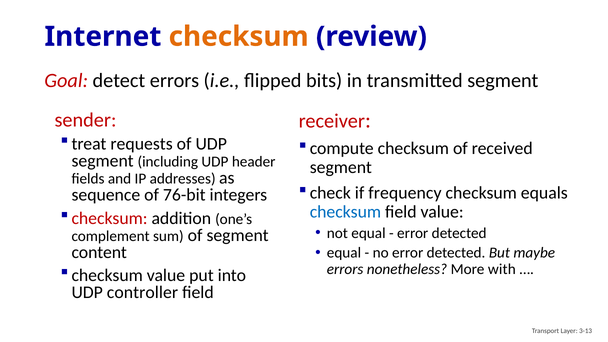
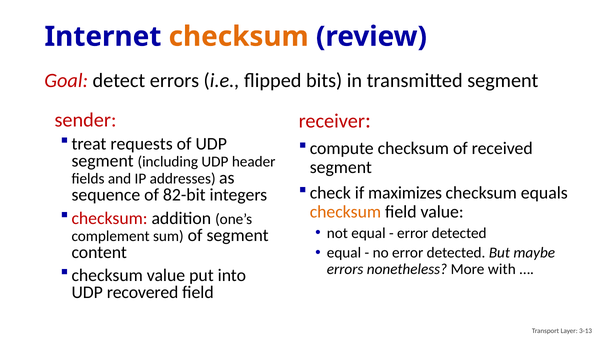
frequency: frequency -> maximizes (405, 193)
76-bit: 76-bit -> 82-bit (184, 195)
checksum colour: blue -> orange (345, 212)
controller: controller -> recovered (143, 293)
